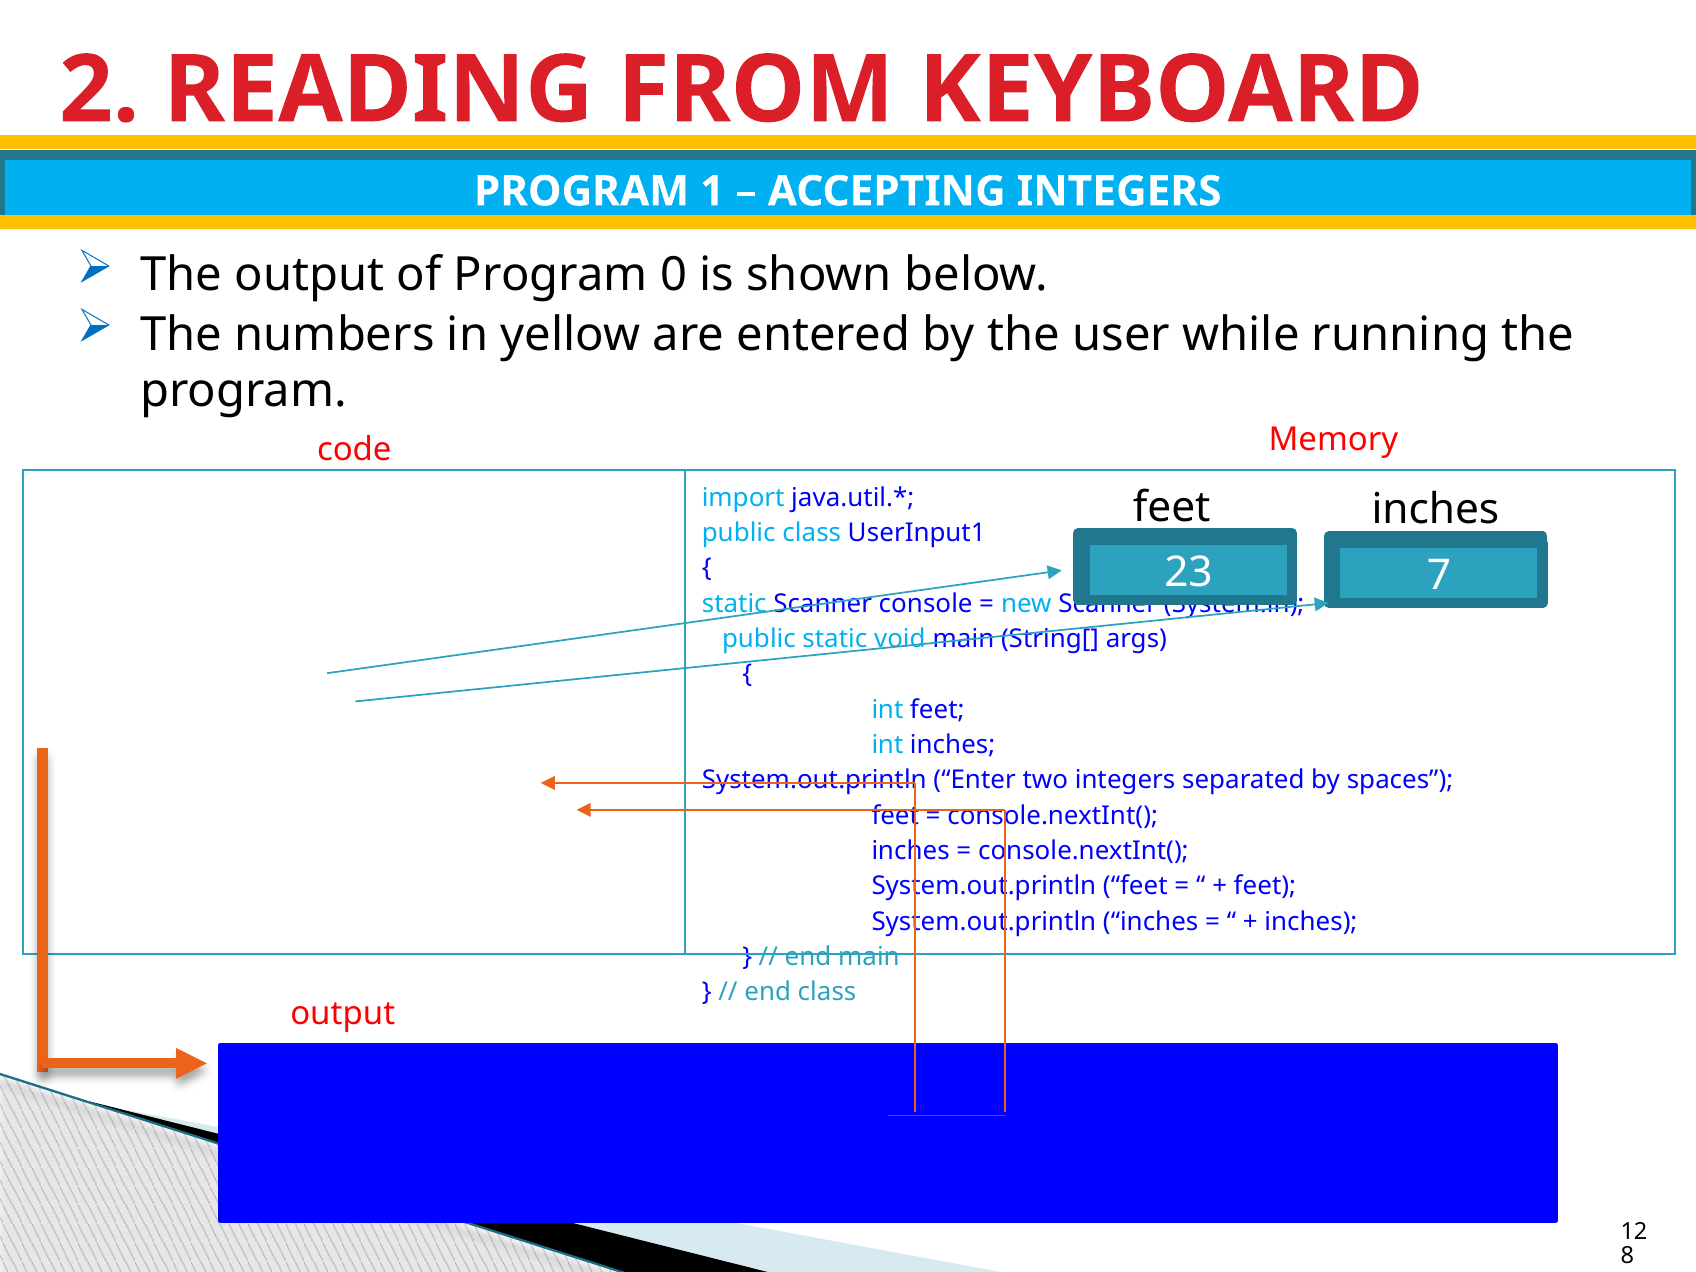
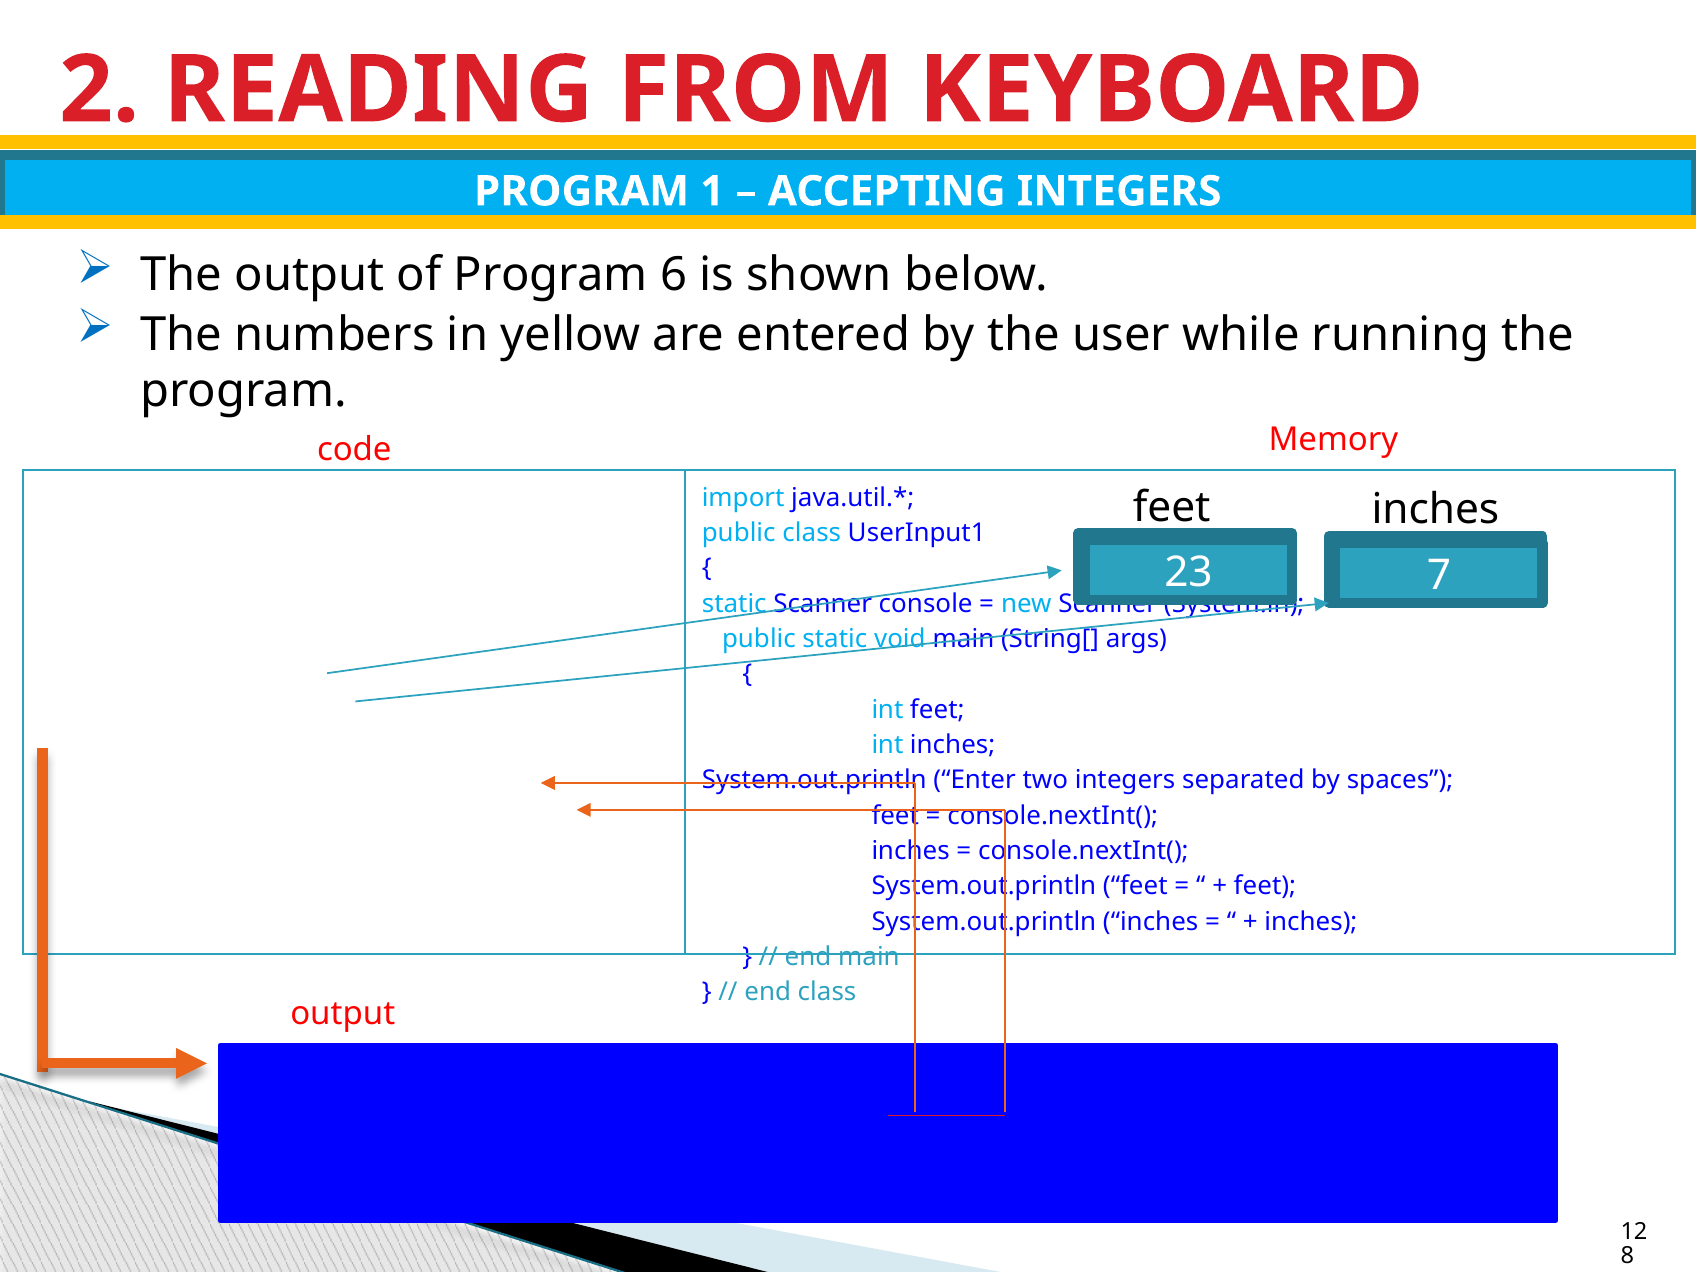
0: 0 -> 6 (674, 275)
